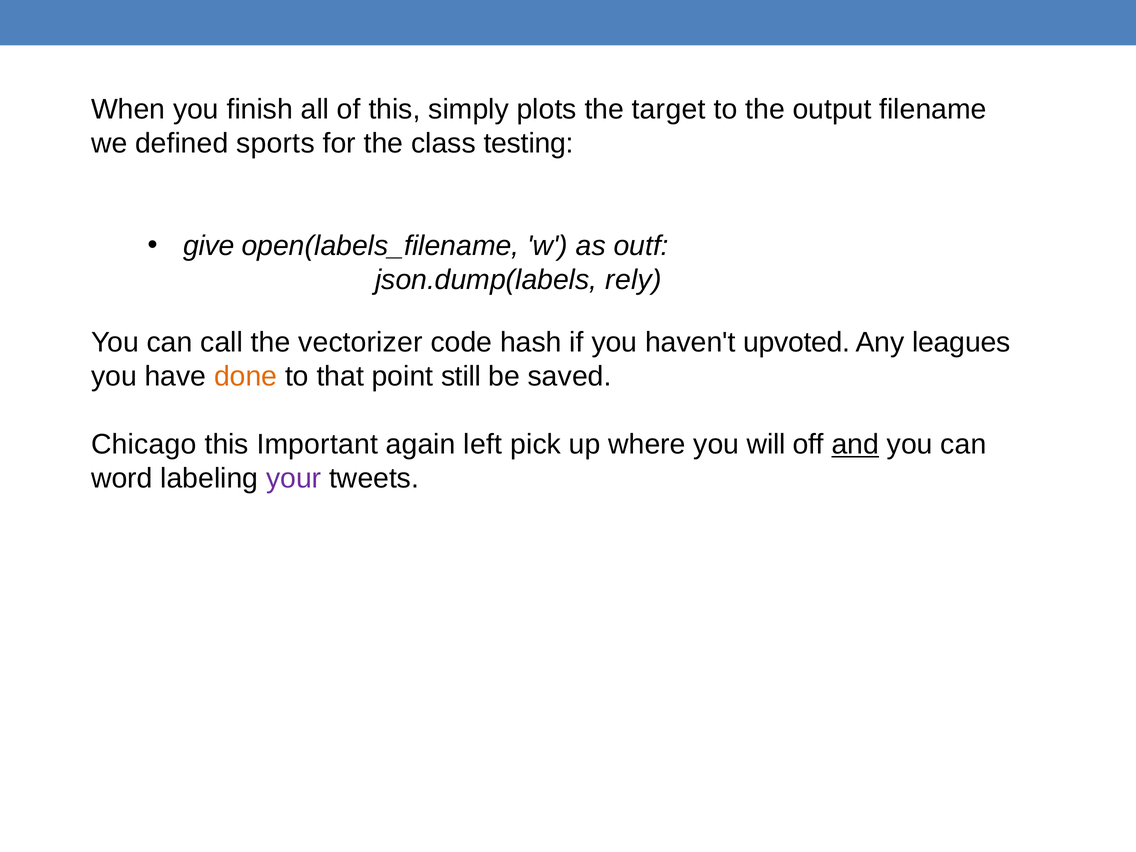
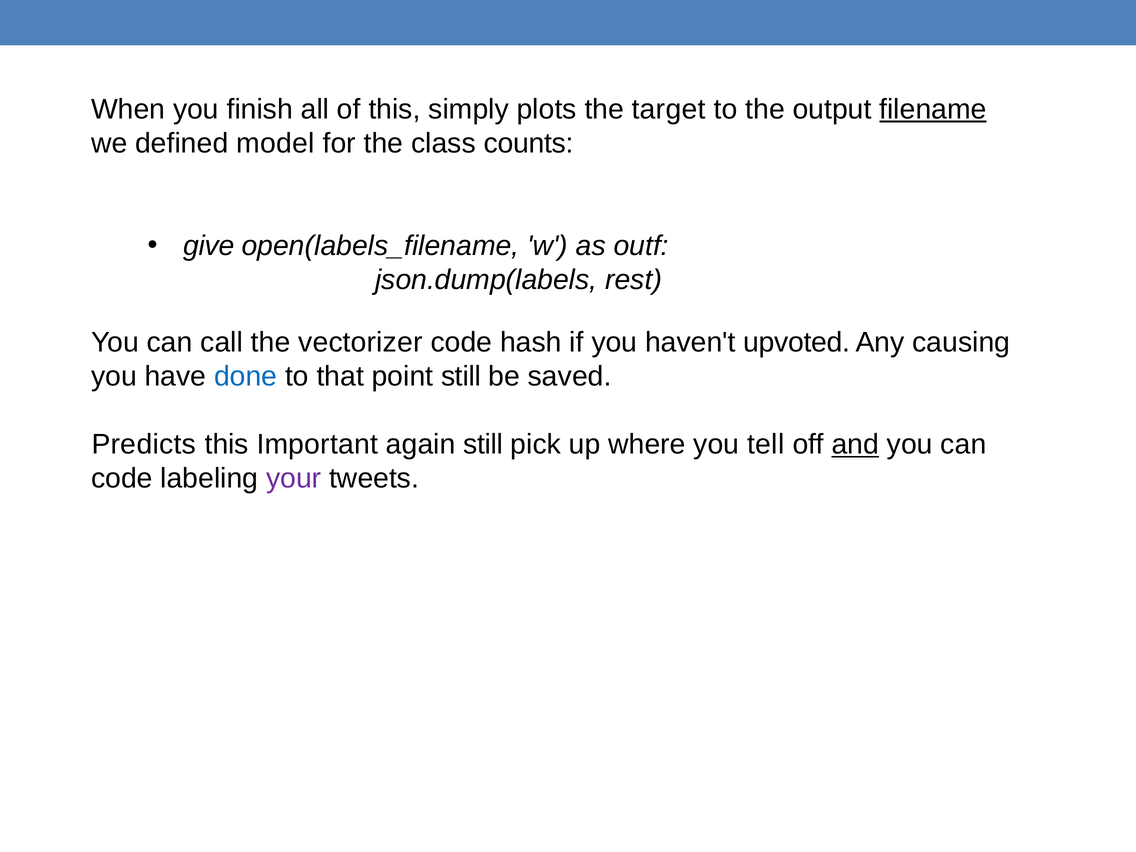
filename underline: none -> present (933, 109)
sports: sports -> model (276, 143)
testing: testing -> counts (529, 143)
rely: rely -> rest (634, 280)
leagues: leagues -> causing (961, 342)
done colour: orange -> blue (246, 376)
Chicago: Chicago -> Predicts (144, 444)
again left: left -> still (483, 444)
will: will -> tell (766, 444)
word: word -> code (122, 479)
